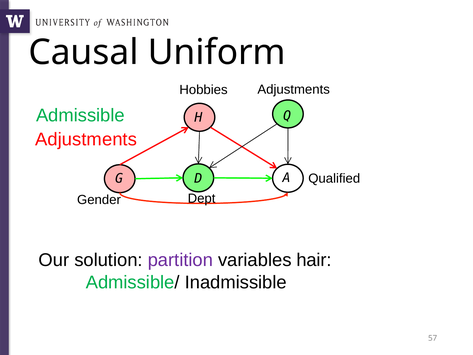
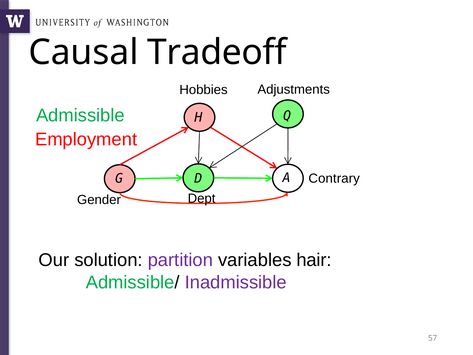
Uniform: Uniform -> Tradeoff (217, 52)
Adjustments: Adjustments -> Employment (86, 139)
Qualified: Qualified -> Contrary (334, 178)
Inadmissible colour: black -> purple (236, 282)
